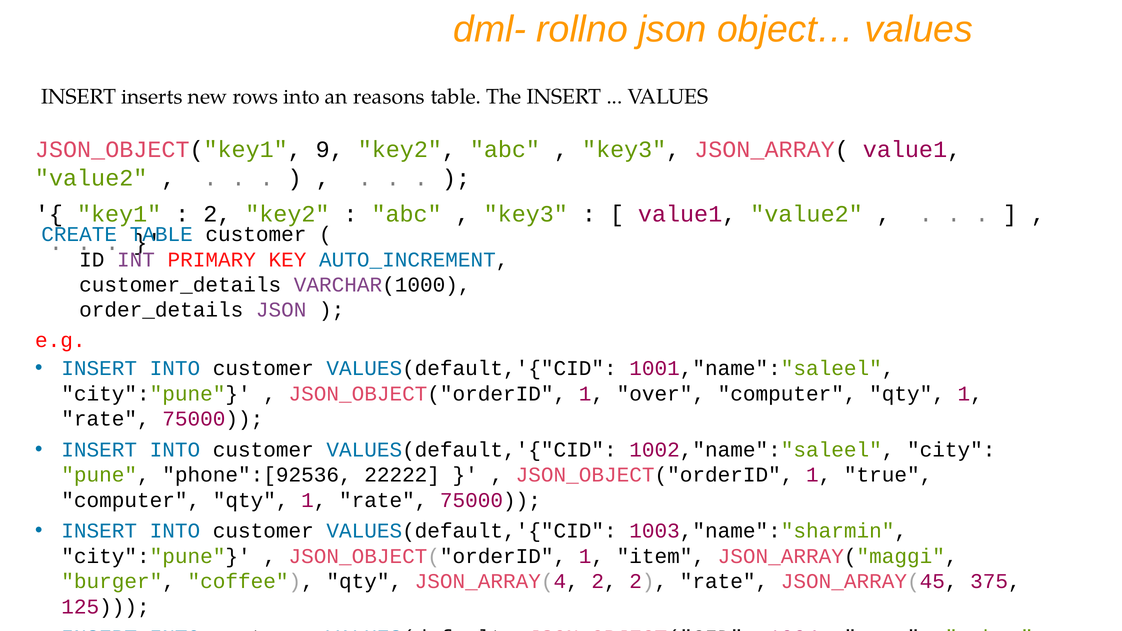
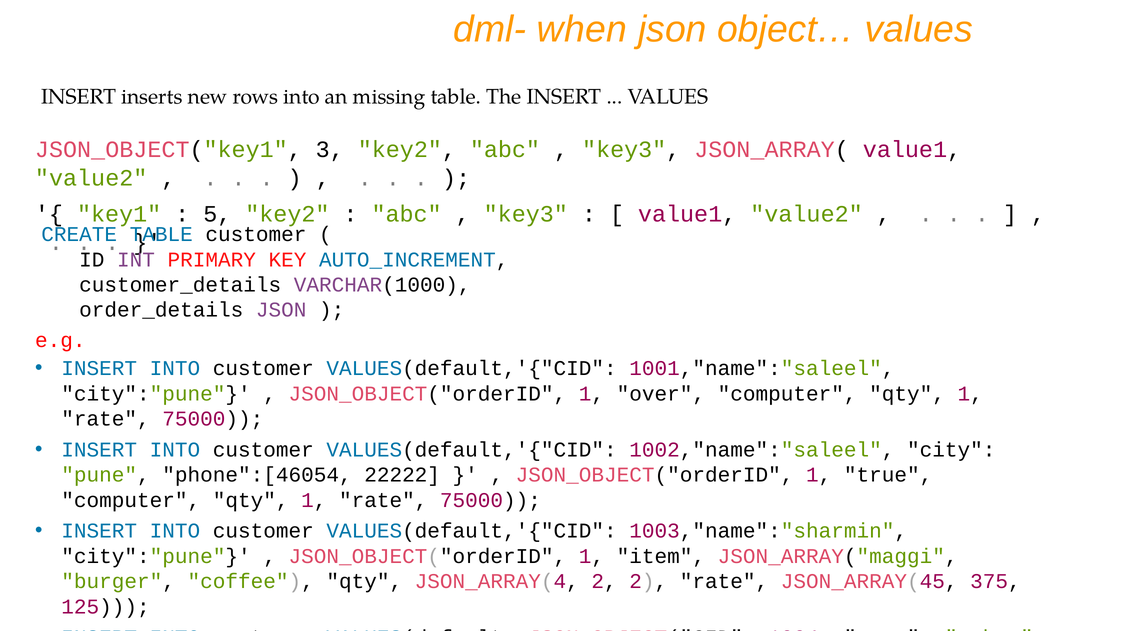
rollno: rollno -> when (582, 29)
reasons: reasons -> missing (389, 97)
9: 9 -> 3 (330, 150)
2: 2 -> 5 (217, 214)
phone":[92536: phone":[92536 -> phone":[46054 (257, 475)
